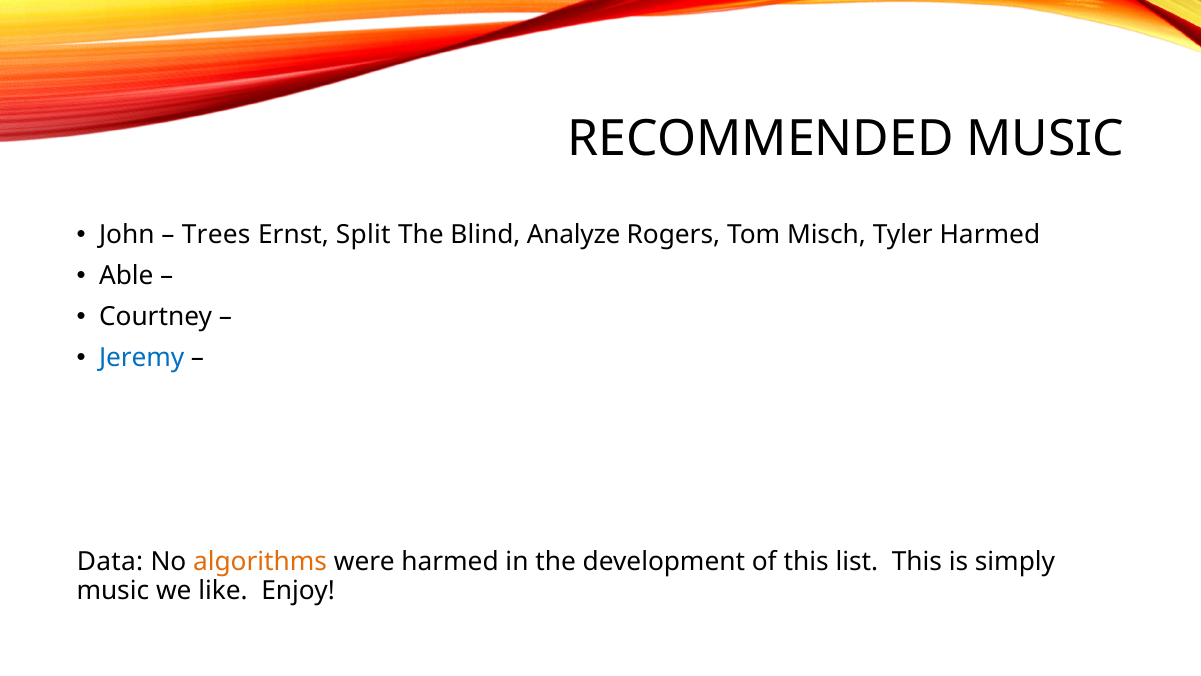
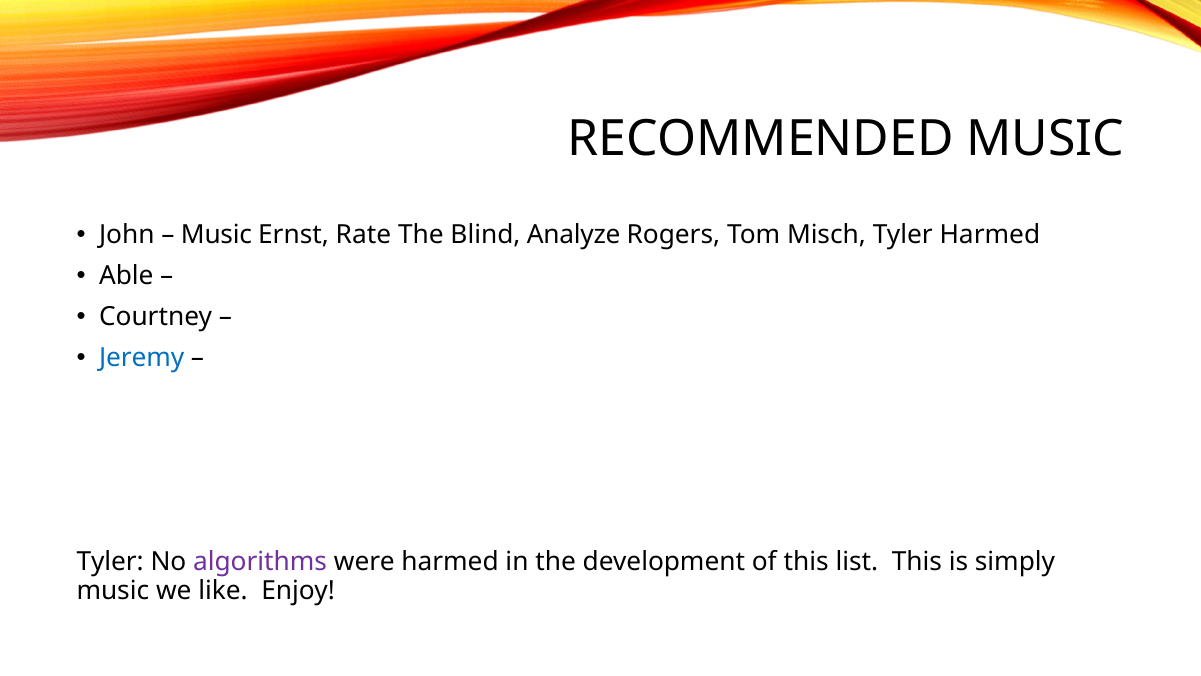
Trees: Trees -> Music (216, 235)
Split: Split -> Rate (363, 235)
Data: Data -> Tyler (110, 562)
algorithms colour: orange -> purple (260, 562)
